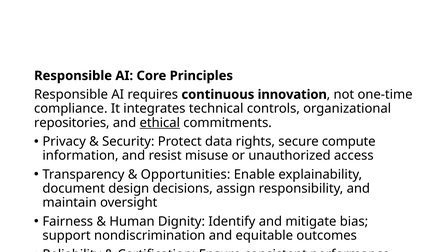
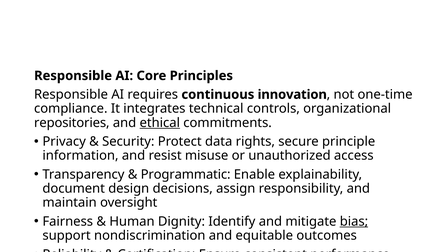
compute: compute -> principle (349, 141)
Opportunities: Opportunities -> Programmatic (186, 174)
bias underline: none -> present (354, 221)
